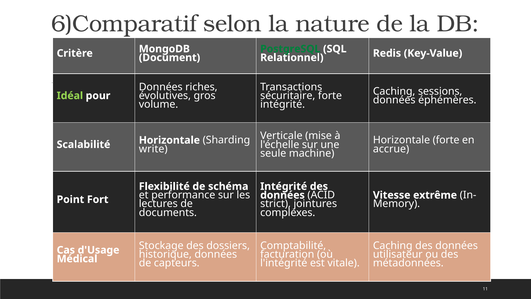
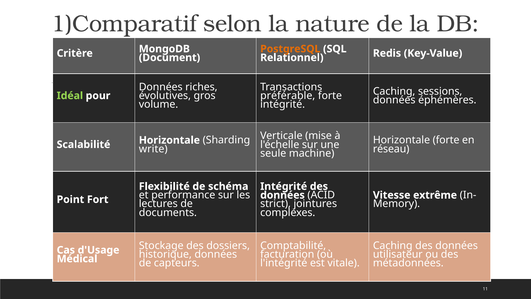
6)Comparatif: 6)Comparatif -> 1)Comparatif (124, 24)
PostgreSQL colour: green -> orange (290, 49)
sécuritaire: sécuritaire -> préférable (288, 96)
accrue: accrue -> réseau (391, 149)
